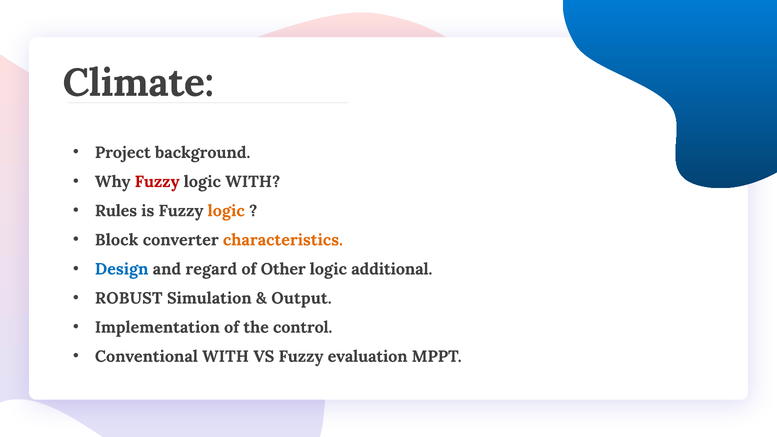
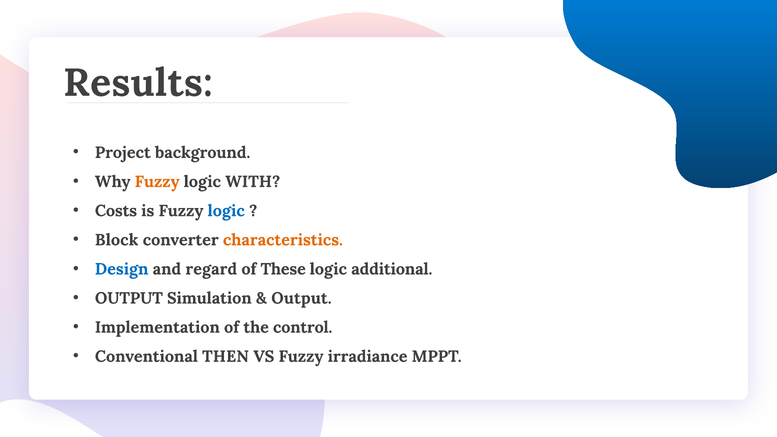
Climate: Climate -> Results (138, 83)
Fuzzy colour: red -> orange (157, 182)
Rules: Rules -> Costs (116, 211)
logic colour: orange -> blue (226, 211)
Other: Other -> These (283, 269)
ROBUST: ROBUST -> OUTPUT (129, 298)
Conventional WITH: WITH -> THEN (226, 357)
evaluation: evaluation -> irradiance (368, 357)
